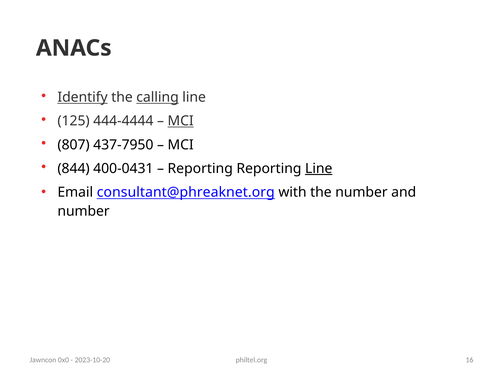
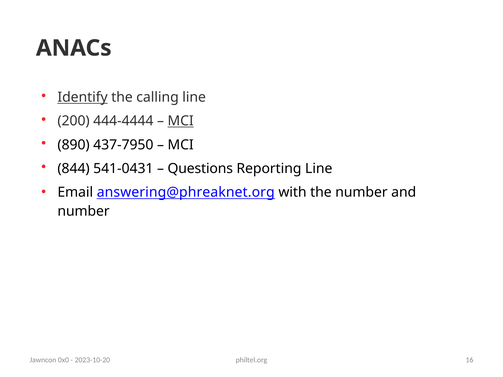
calling underline: present -> none (158, 97)
125: 125 -> 200 (74, 121)
807: 807 -> 890 (74, 145)
400-0431: 400-0431 -> 541-0431 (123, 169)
Reporting: Reporting -> Questions (200, 169)
Line underline: present -> none (319, 169)
consultant@phreaknet.org: consultant@phreaknet.org -> answering@phreaknet.org (186, 192)
